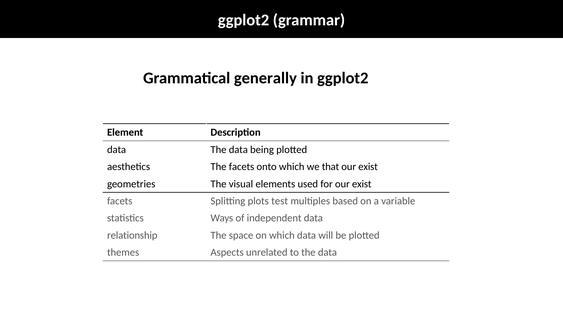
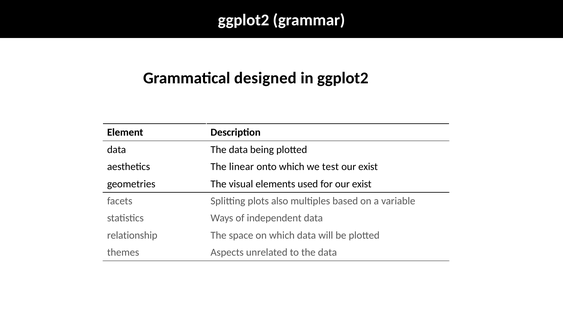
generally: generally -> designed (265, 78)
The facets: facets -> linear (241, 167)
that: that -> test (330, 167)
test: test -> also (280, 201)
